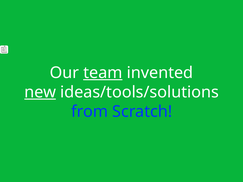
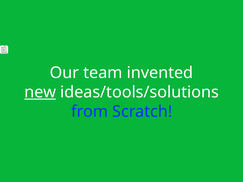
team underline: present -> none (103, 73)
